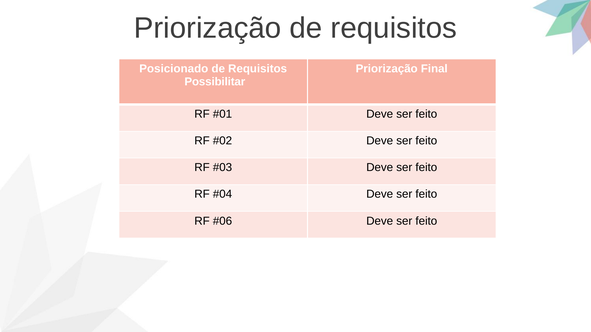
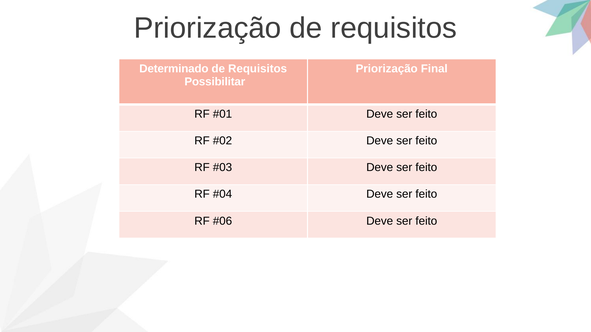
Posicionado: Posicionado -> Determinado (174, 69)
